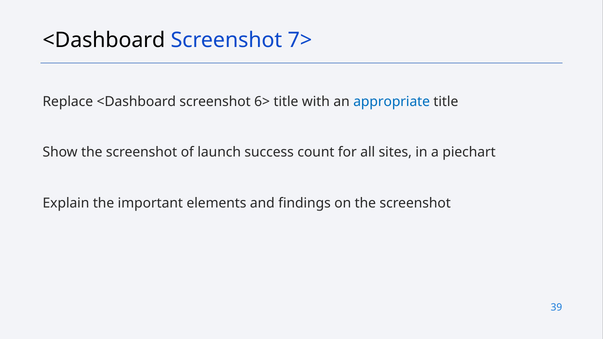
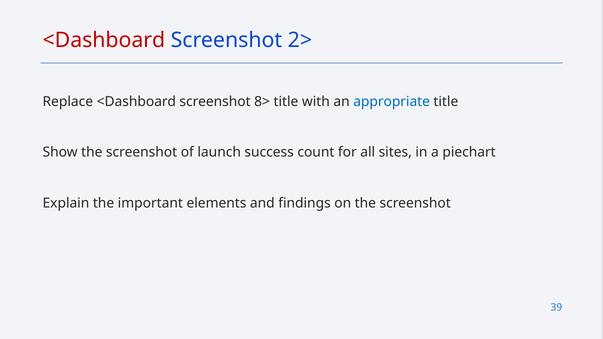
<Dashboard colour: black -> red (104, 40)
7>: 7> -> 2> (300, 40)
6>: 6> -> 8> (262, 102)
